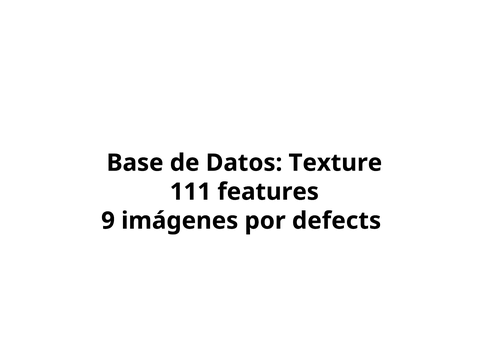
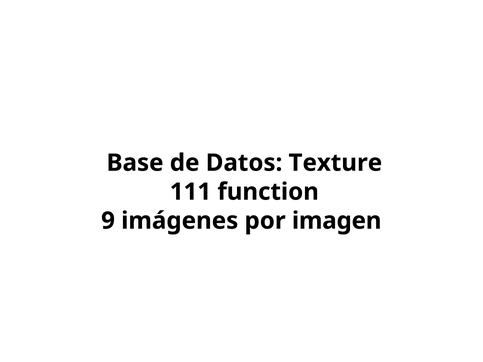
features: features -> function (268, 192)
defects: defects -> imagen (337, 221)
